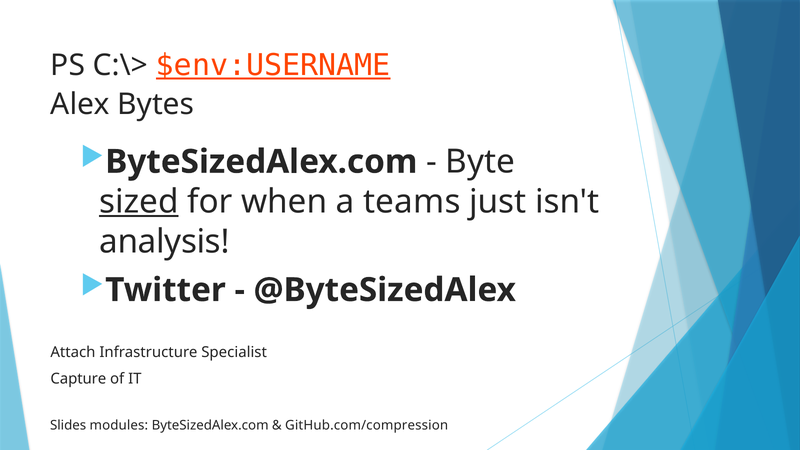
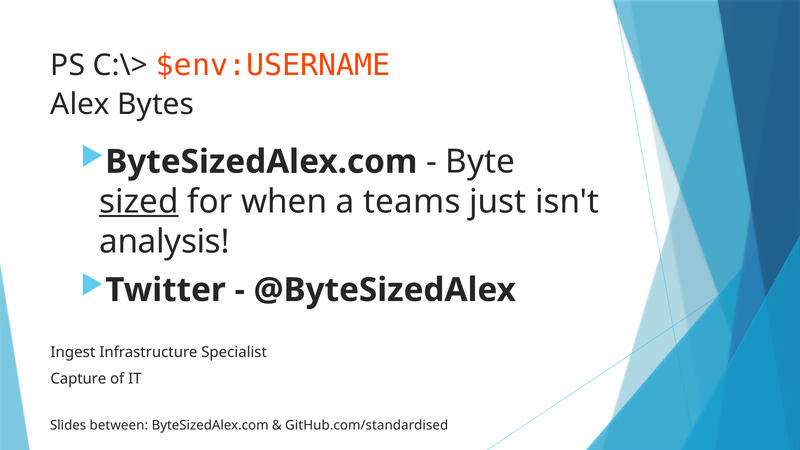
$env:USERNAME underline: present -> none (273, 66)
Attach: Attach -> Ingest (73, 352)
modules: modules -> between (119, 425)
GitHub.com/compression: GitHub.com/compression -> GitHub.com/standardised (367, 425)
